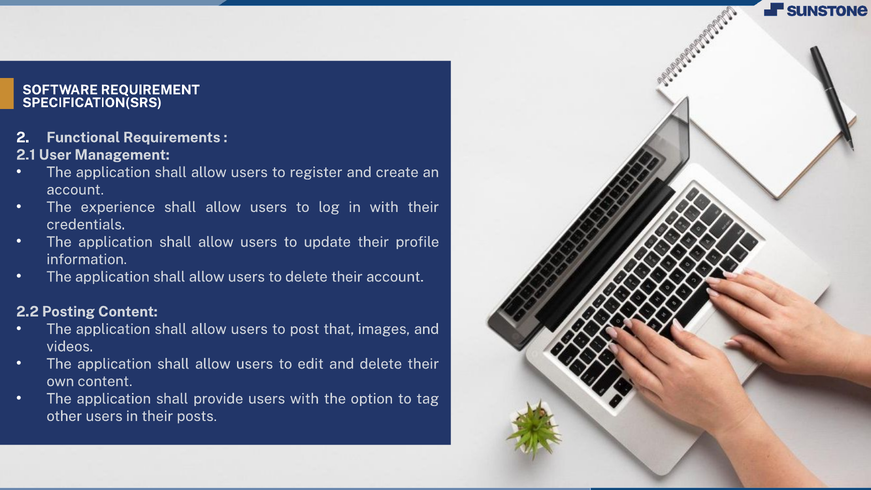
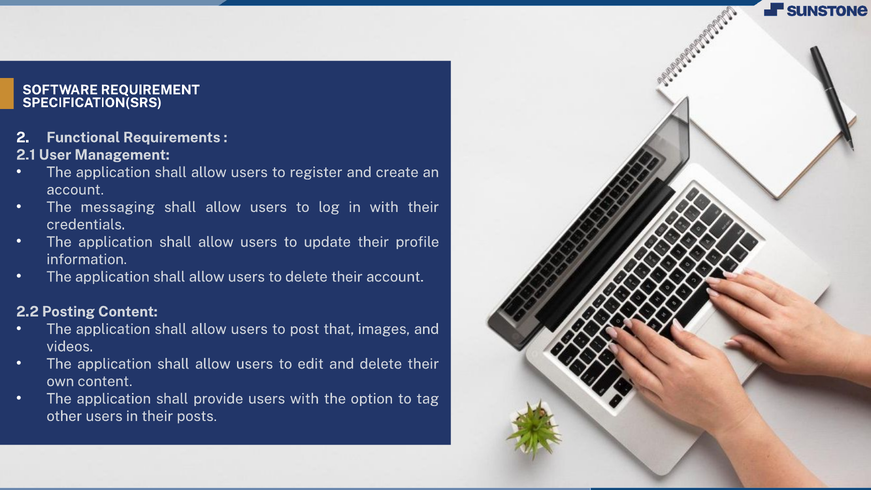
experience: experience -> messaging (118, 207)
